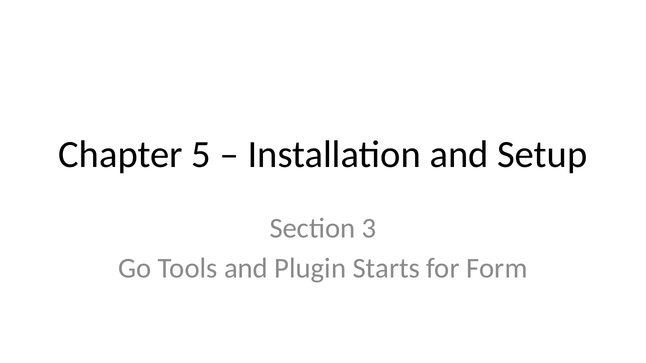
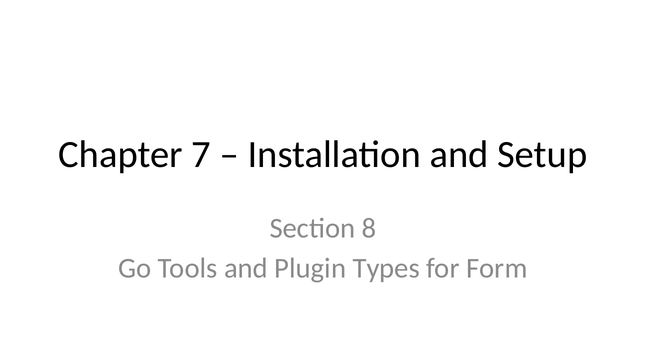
5: 5 -> 7 (201, 155)
3: 3 -> 8 (369, 228)
Starts: Starts -> Types (386, 269)
